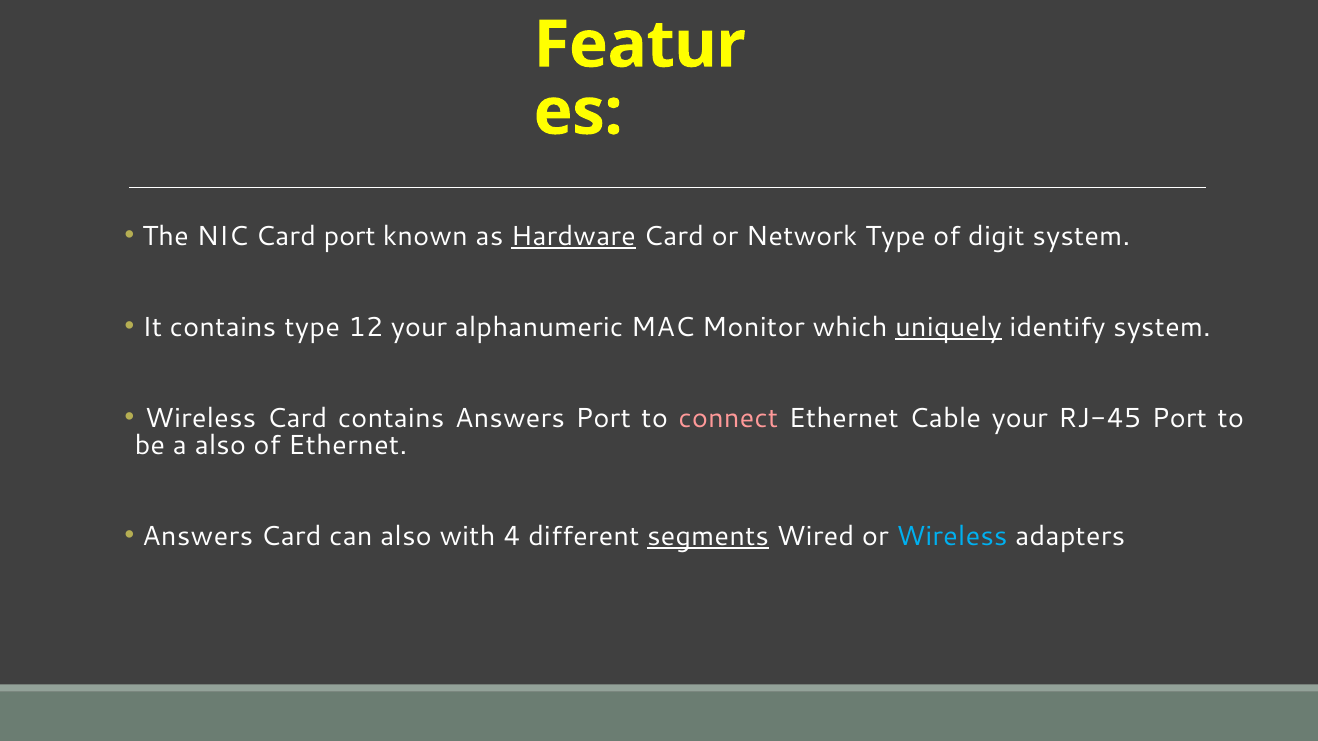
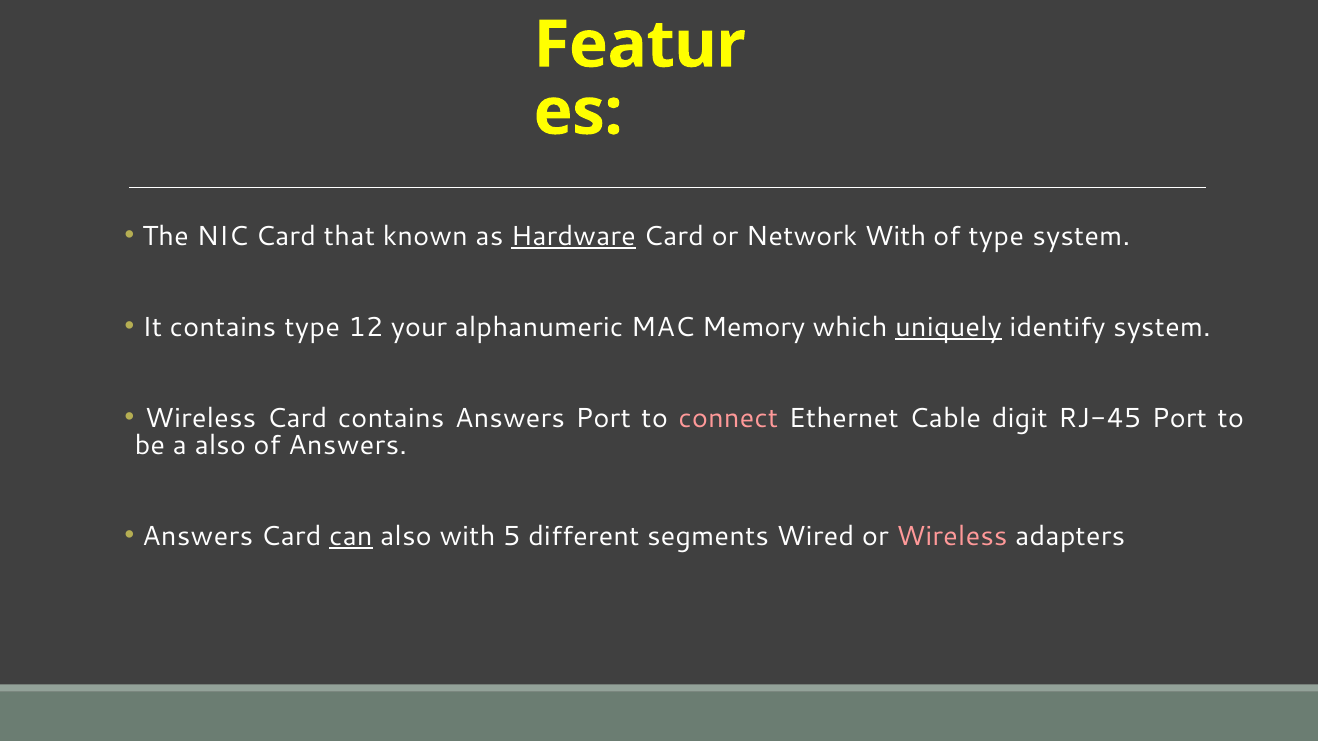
Card port: port -> that (349, 236)
Network Type: Type -> With (895, 236)
of digit: digit -> type (996, 236)
Monitor: Monitor -> Memory (754, 328)
Cable your: your -> digit (1020, 419)
of Ethernet: Ethernet -> Answers (348, 445)
can underline: none -> present (351, 536)
4: 4 -> 5 (512, 536)
segments underline: present -> none (708, 536)
Wireless colour: light blue -> pink (952, 536)
